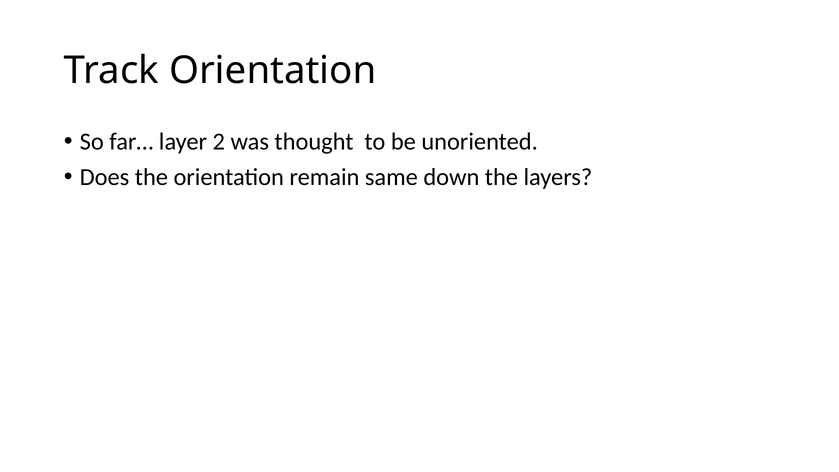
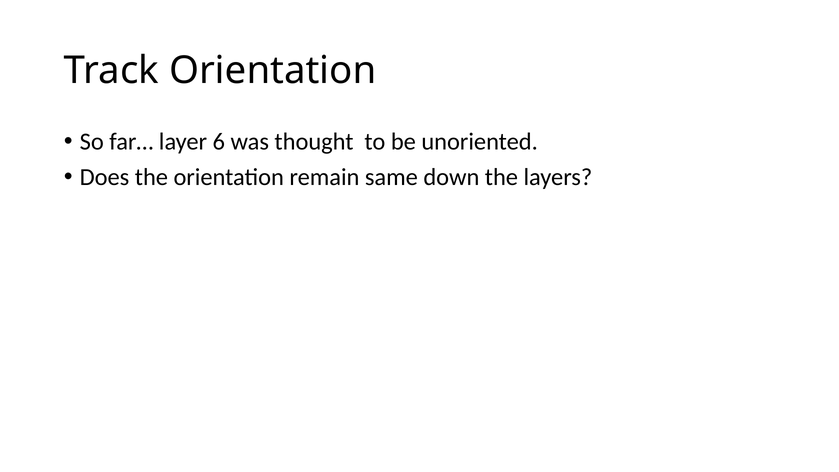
2: 2 -> 6 (219, 142)
